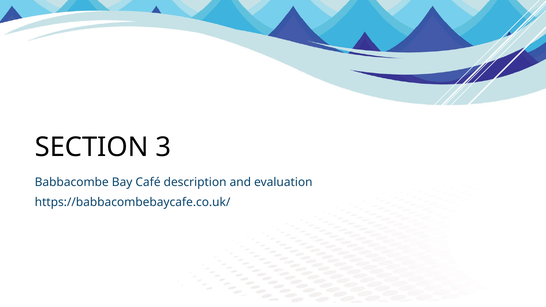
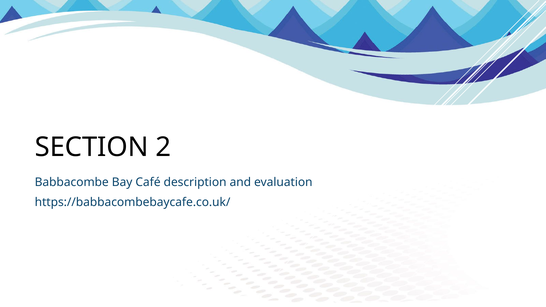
3: 3 -> 2 (163, 147)
